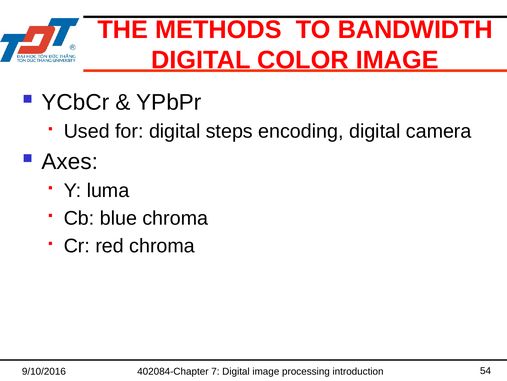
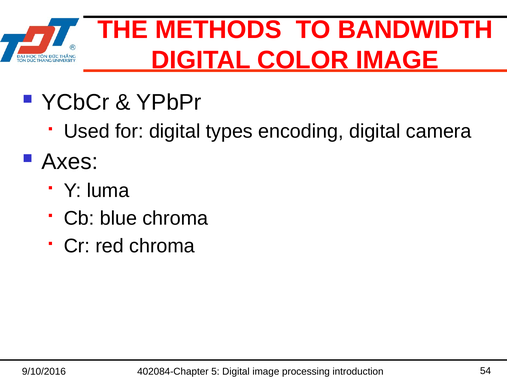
steps: steps -> types (229, 131)
7: 7 -> 5 (215, 371)
